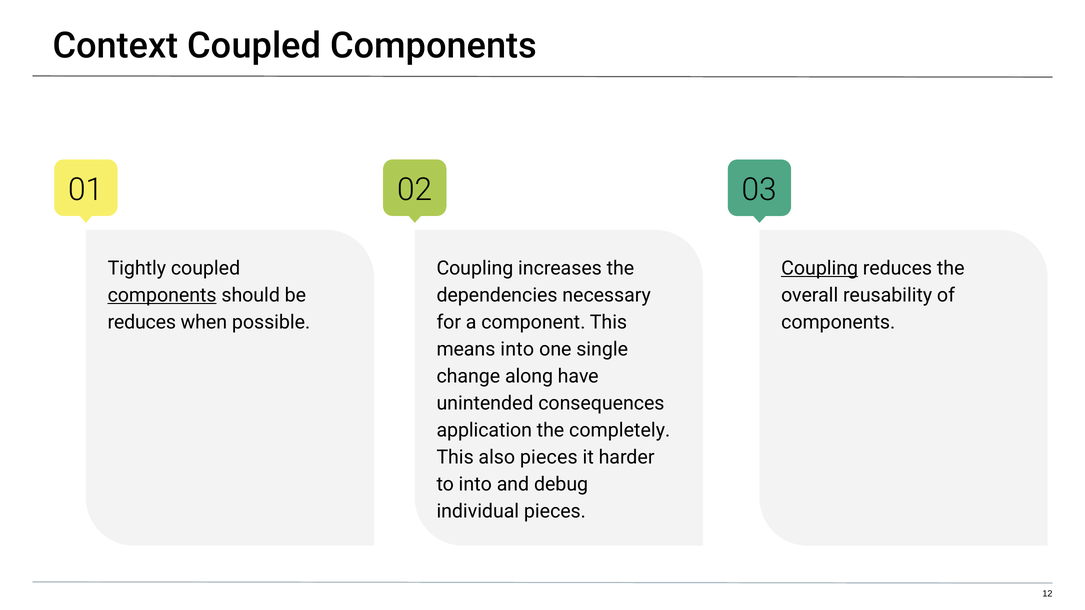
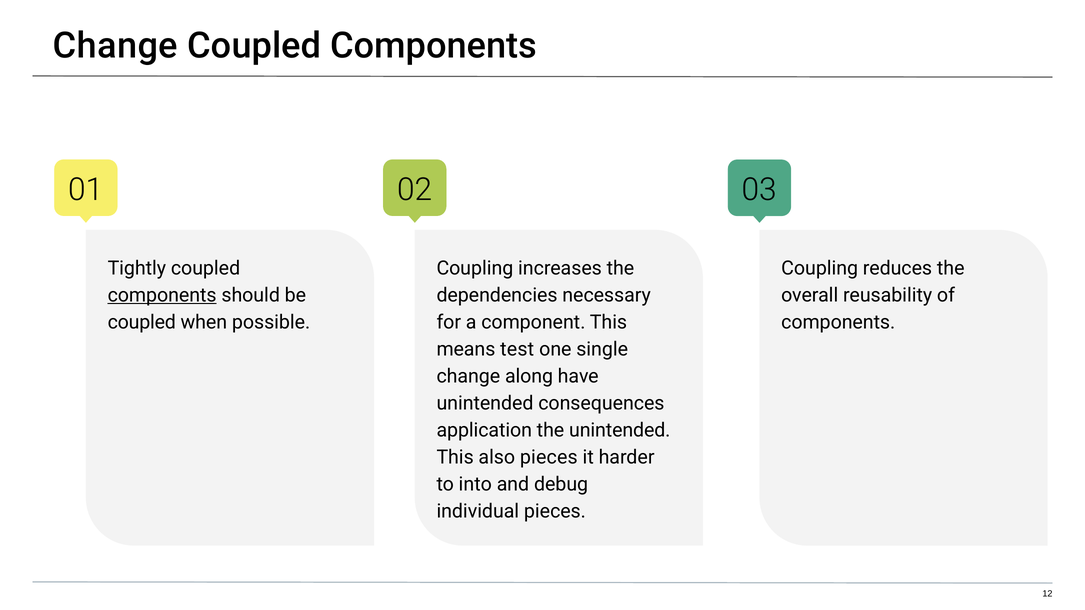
Context: Context -> Change (115, 46)
Coupling underline: present -> none (820, 268)
reduces: reduces -> coupled (142, 322)
means into: into -> test (517, 349)
the completely: completely -> unintended (620, 431)
